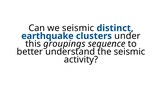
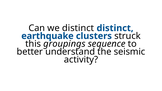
we seismic: seismic -> distinct (78, 28)
under: under -> struck (127, 36)
